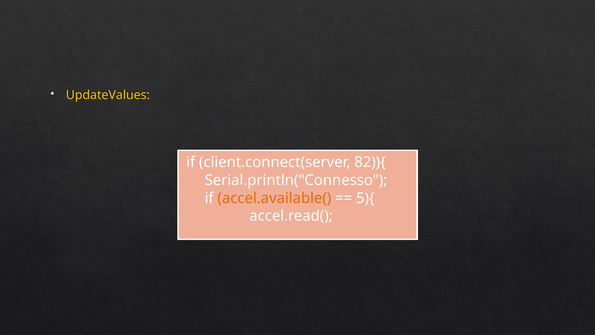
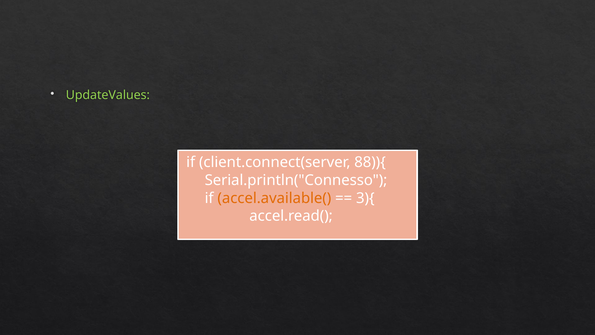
UpdateValues colour: yellow -> light green (108, 95)
82)){: 82)){ -> 88)){ (370, 162)
5){: 5){ -> 3){ (365, 198)
